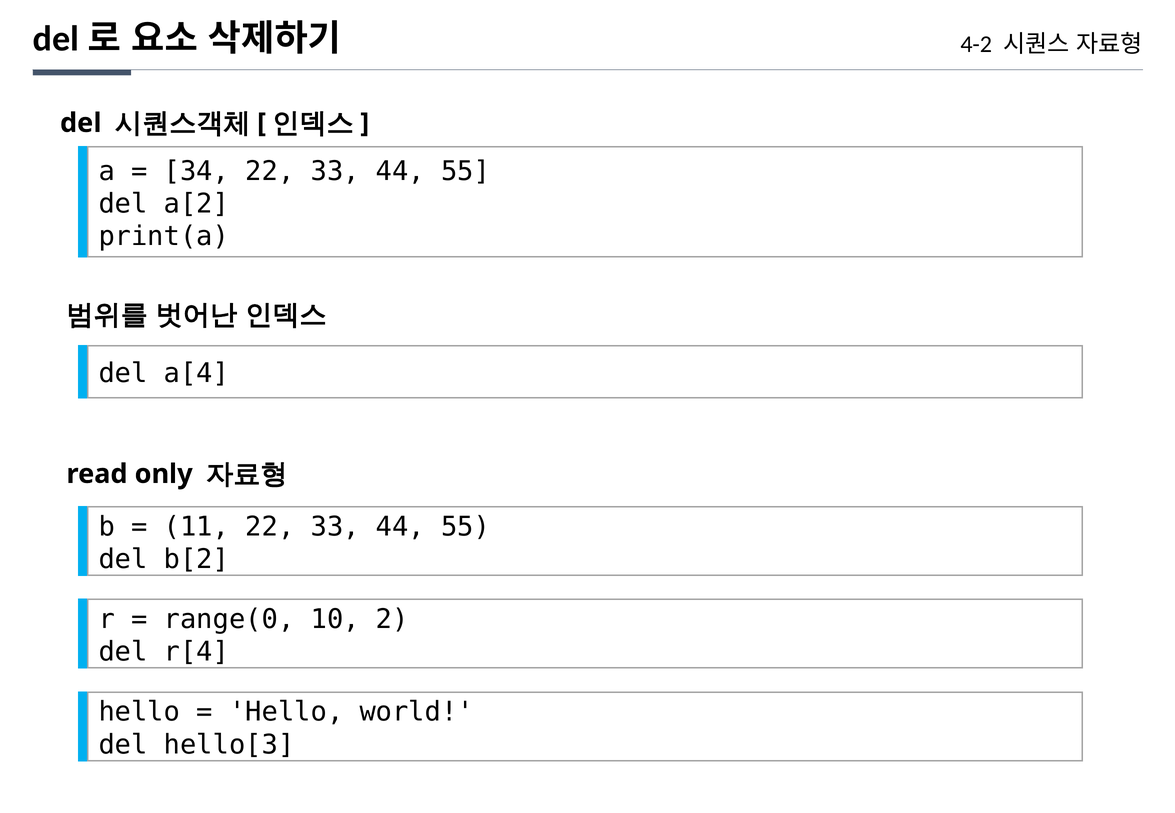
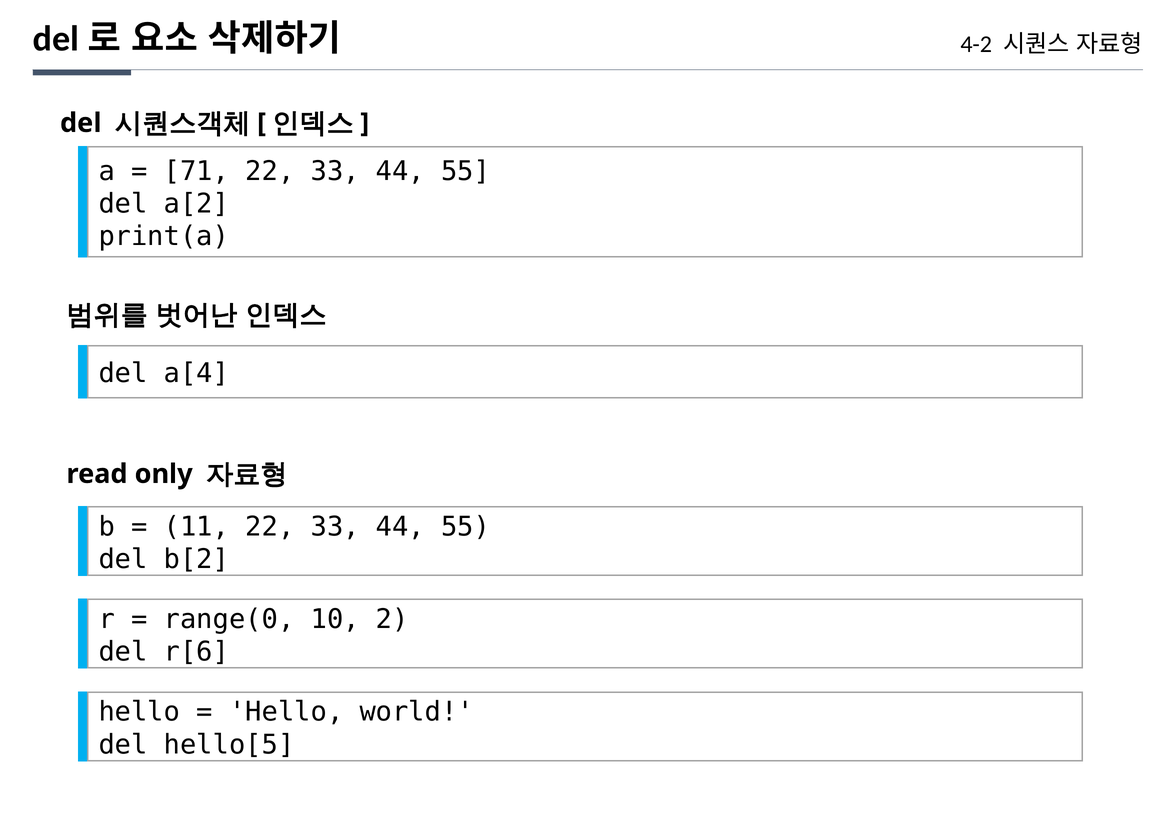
34: 34 -> 71 (196, 171)
r[4: r[4 -> r[6 (196, 652)
hello[3: hello[3 -> hello[5 (229, 745)
